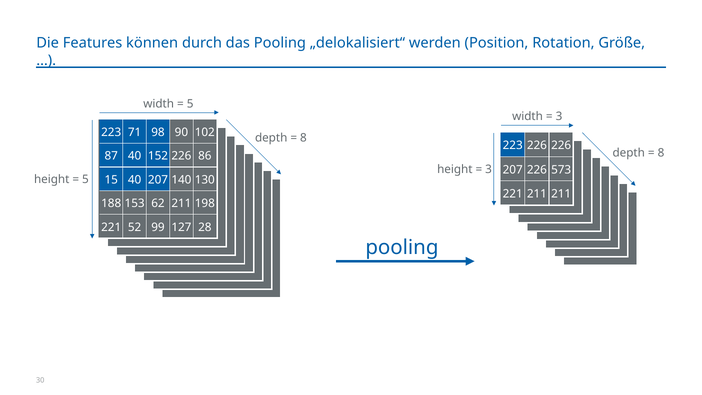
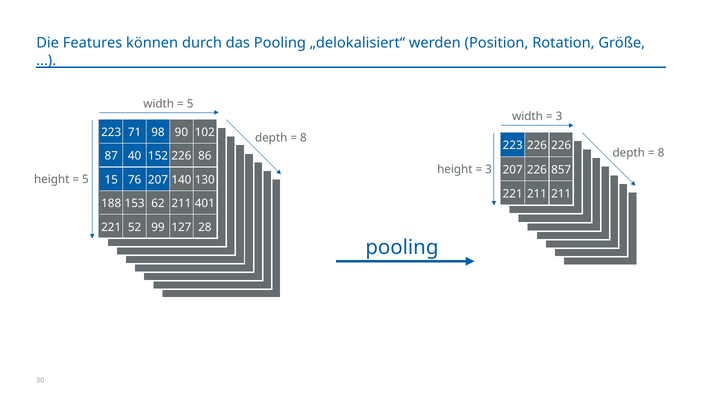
573: 573 -> 857 (561, 170)
15 40: 40 -> 76 (135, 180)
198: 198 -> 401 (205, 203)
